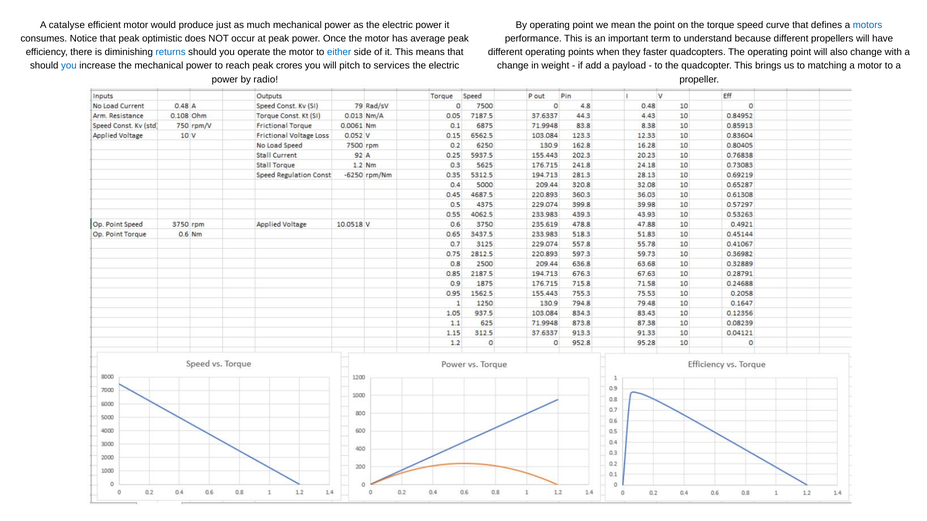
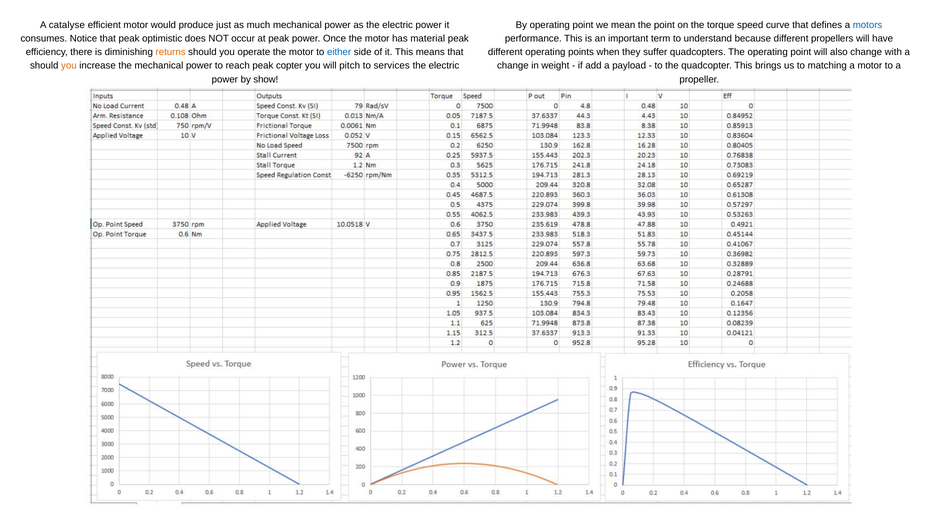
average: average -> material (428, 39)
returns colour: blue -> orange (171, 52)
faster: faster -> suffer (655, 52)
you colour: blue -> orange (69, 66)
crores: crores -> copter (289, 66)
radio: radio -> show (266, 79)
